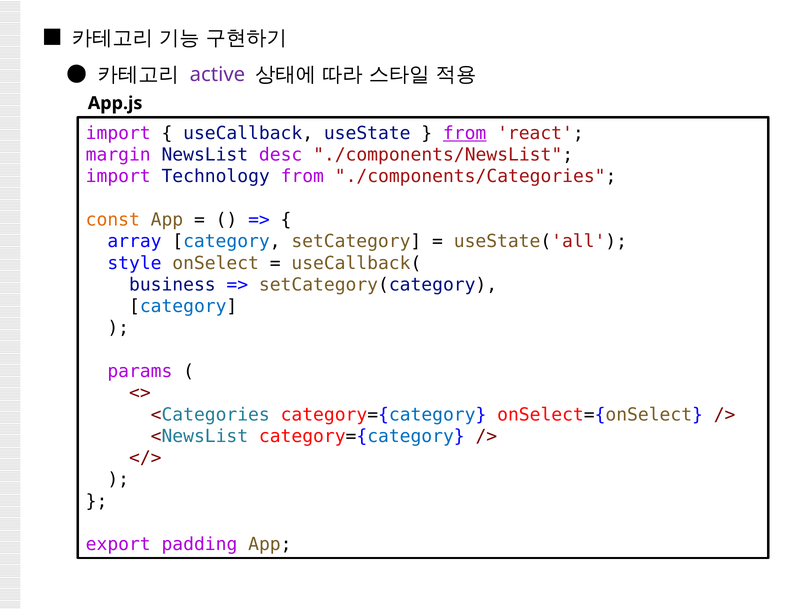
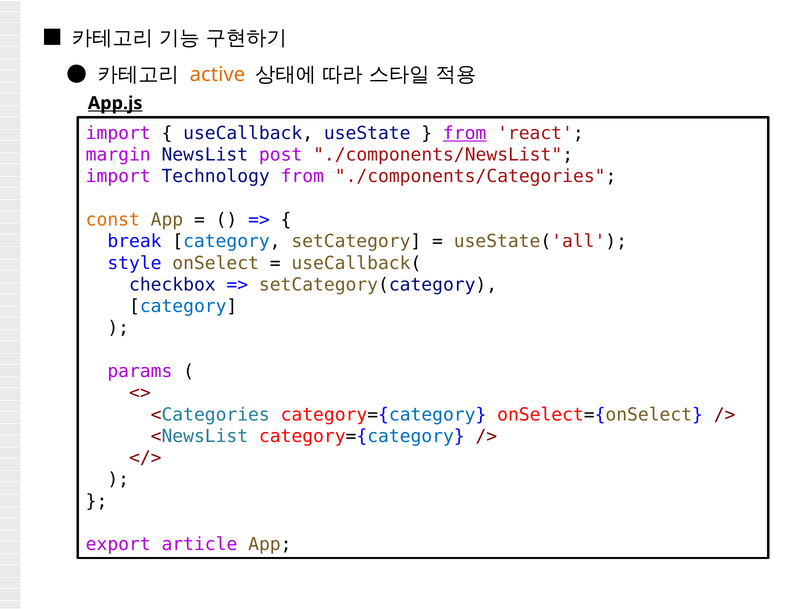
active colour: purple -> orange (217, 75)
App.js underline: none -> present (115, 103)
desc: desc -> post (281, 155)
array: array -> break (134, 241)
business: business -> checkbox (172, 285)
padding: padding -> article (199, 544)
